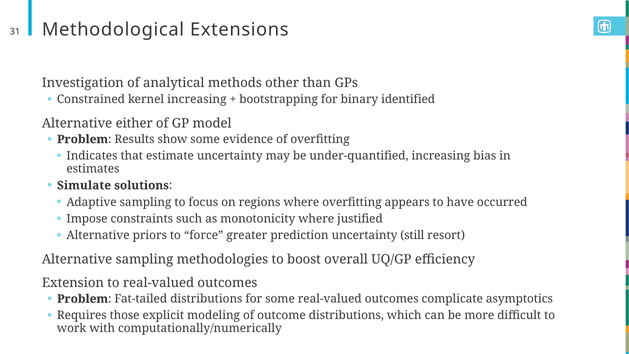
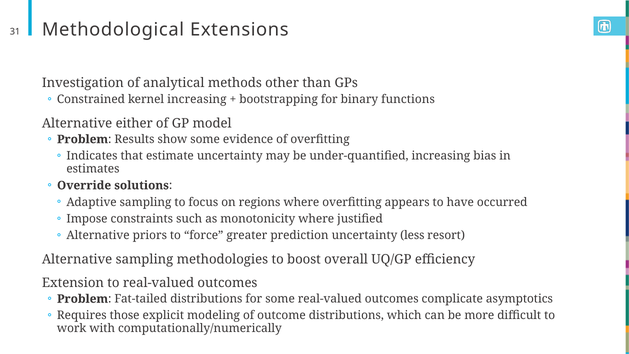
identified: identified -> functions (408, 99)
Simulate: Simulate -> Override (84, 185)
still: still -> less (412, 235)
